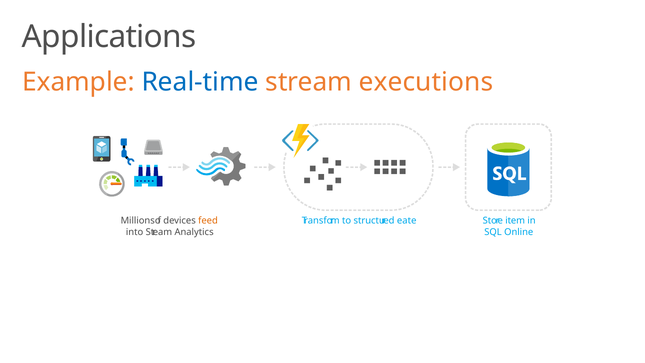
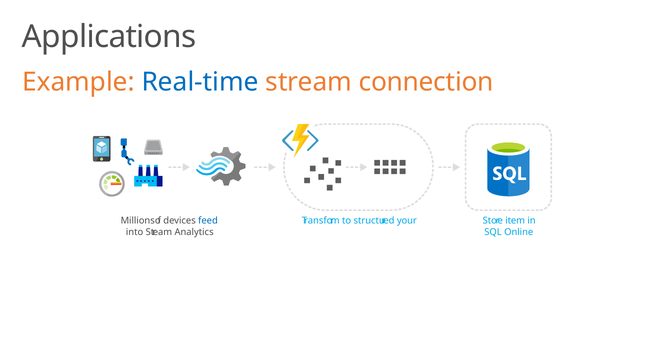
executions: executions -> connection (426, 82)
feed colour: orange -> blue (208, 220)
eate: eate -> your (407, 220)
